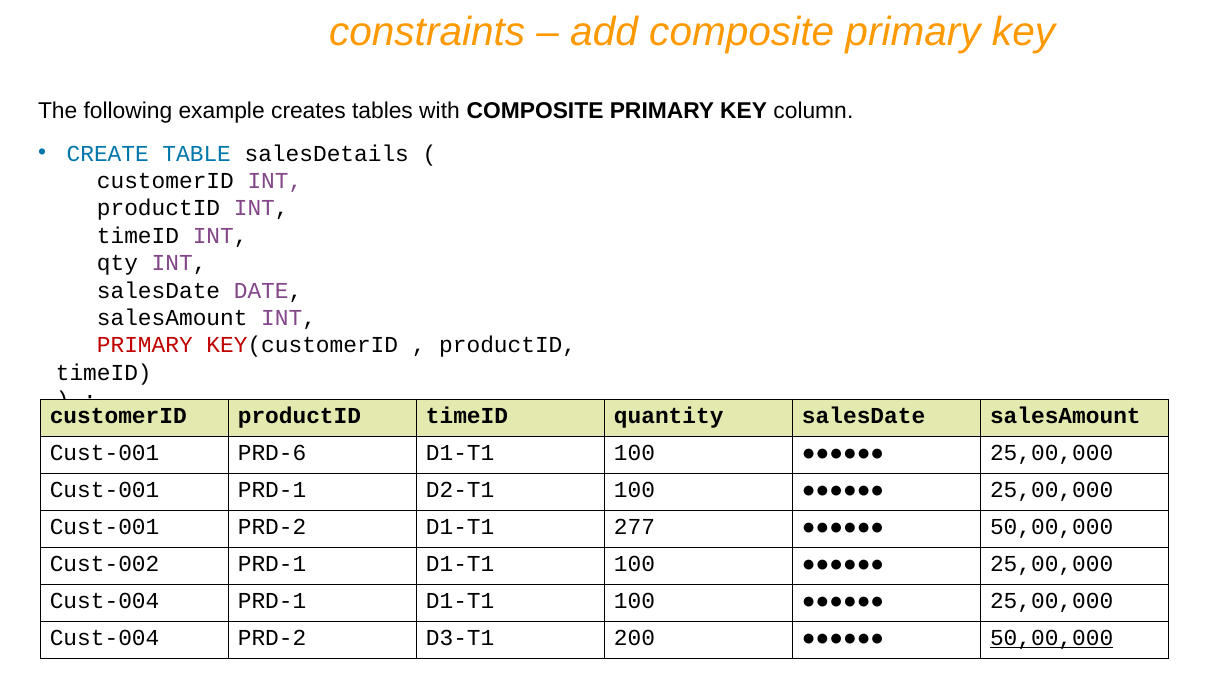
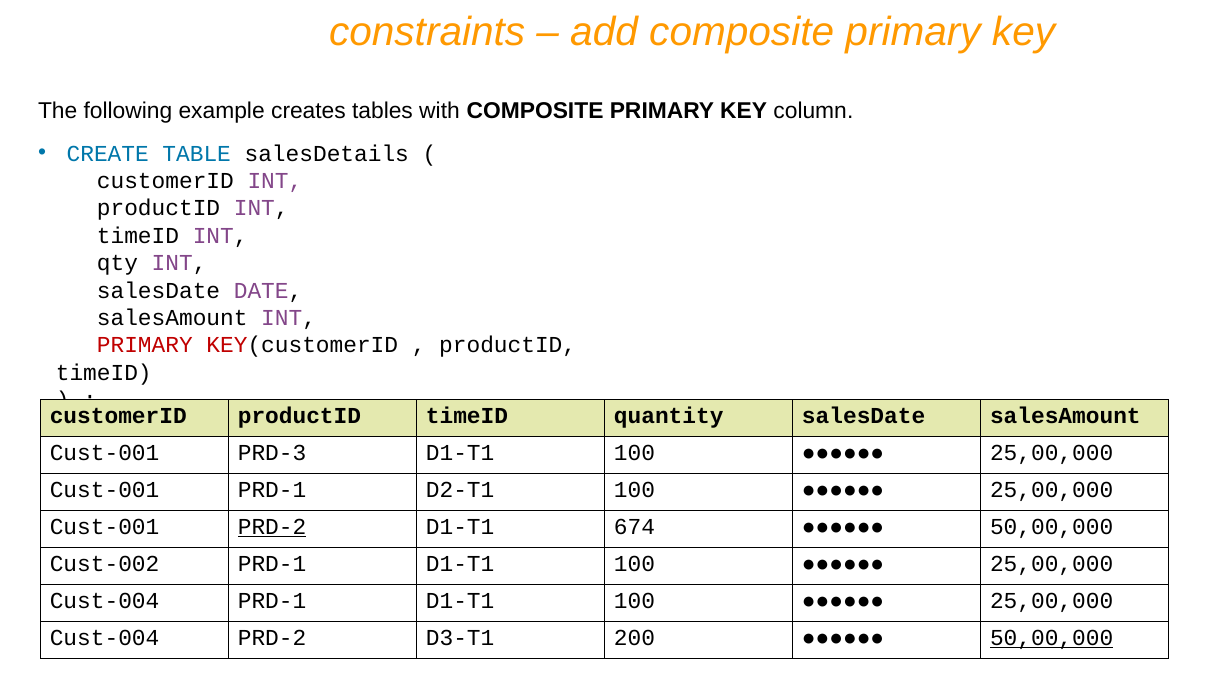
PRD-6: PRD-6 -> PRD-3 (272, 452)
PRD-2 underline: none -> present (272, 526)
277: 277 -> 674 (634, 526)
